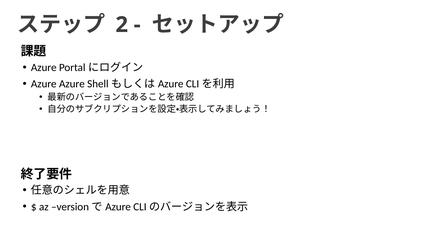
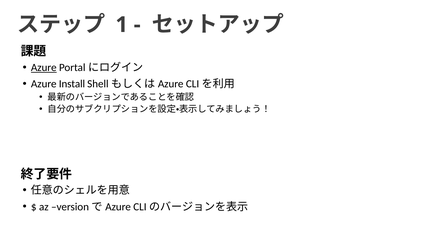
2: 2 -> 1 (122, 25)
Azure underline: none -> present (44, 68)
Azure Azure: Azure -> Install (72, 84)
